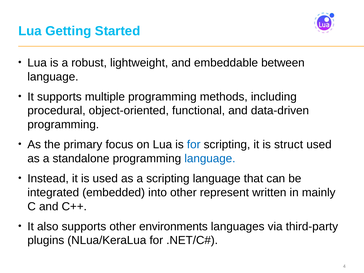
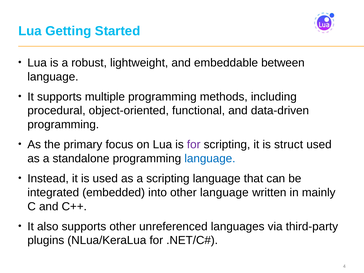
for colour: blue -> purple (194, 145)
other represent: represent -> language (224, 192)
environments: environments -> unreferenced (173, 226)
